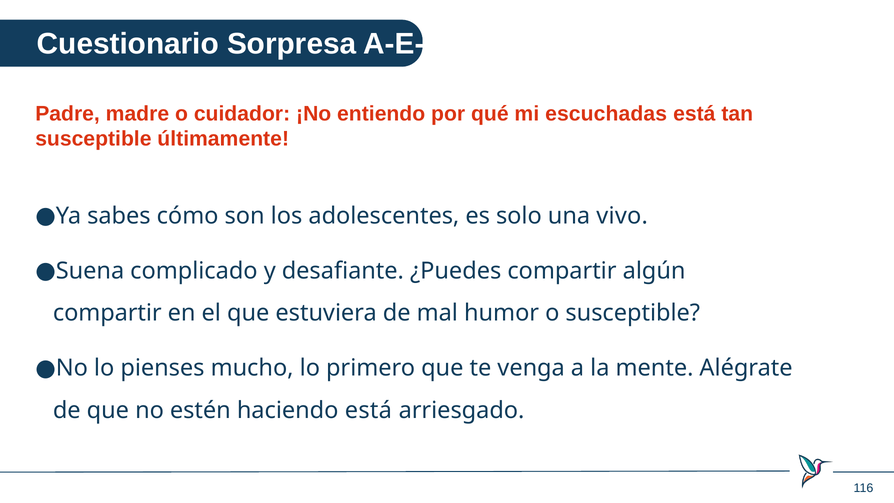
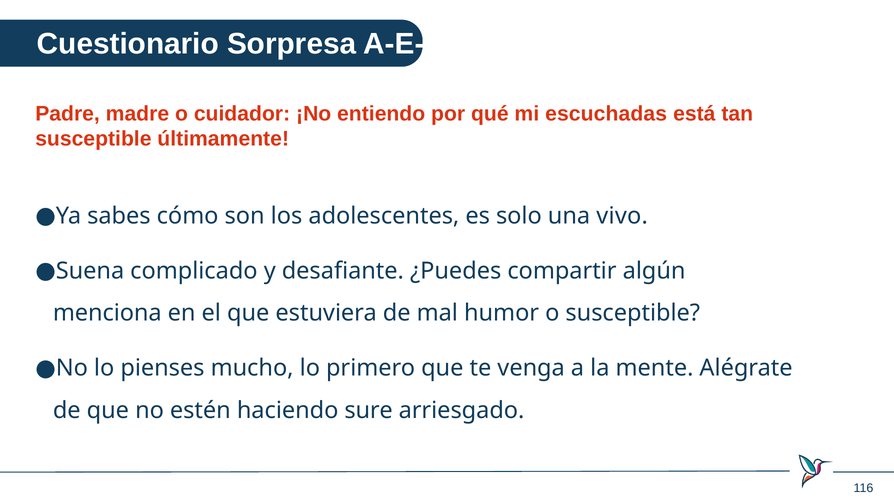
compartir: compartir -> menciona (107, 313)
haciendo está: está -> sure (369, 410)
